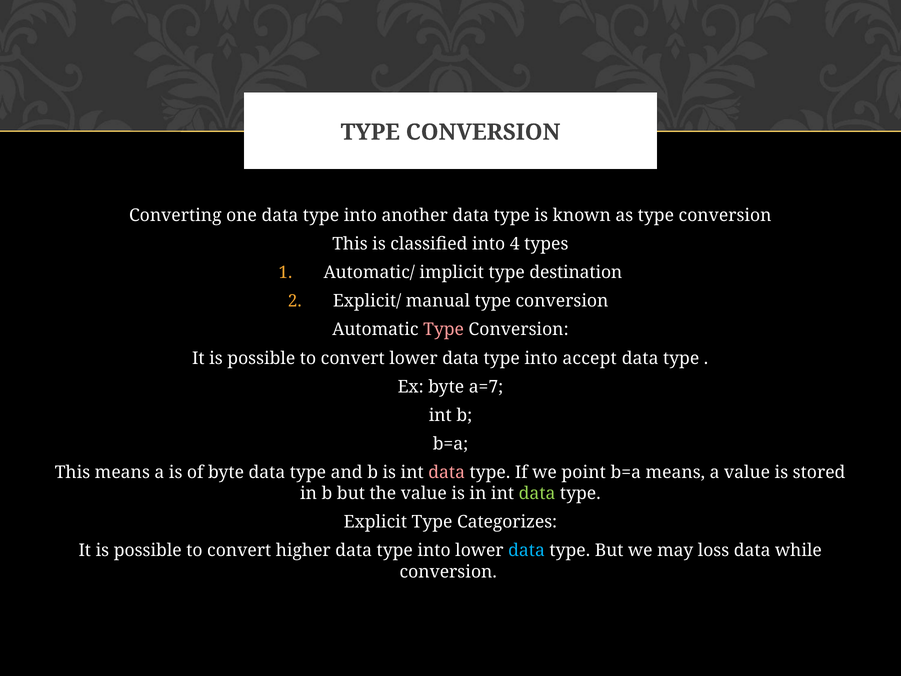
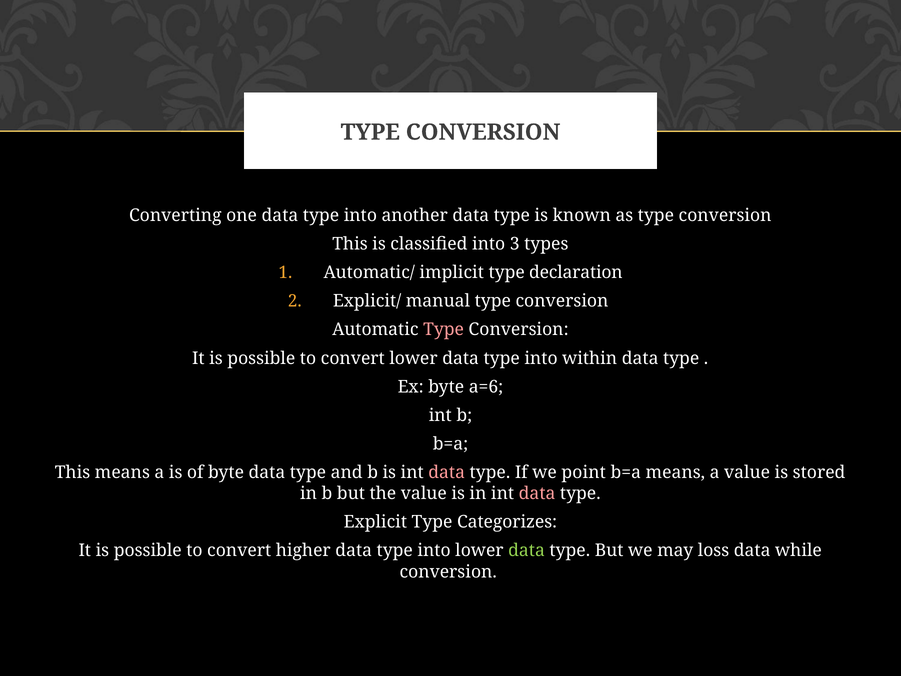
4: 4 -> 3 (515, 244)
destination: destination -> declaration (576, 272)
accept: accept -> within (590, 358)
a=7: a=7 -> a=6 (486, 387)
data colour: light green -> pink (537, 493)
data colour: light blue -> light green (527, 550)
